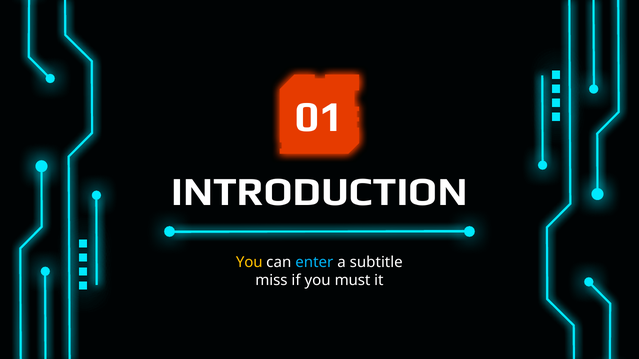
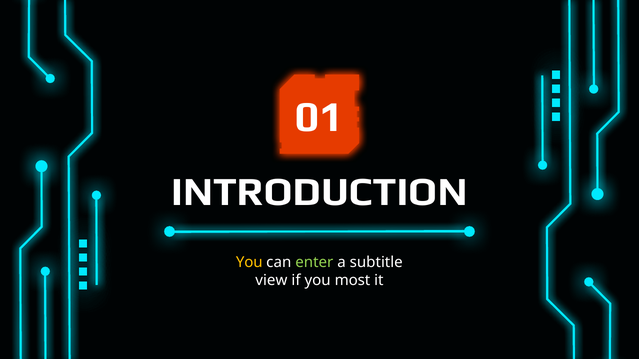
enter colour: light blue -> light green (314, 262)
miss: miss -> view (271, 281)
must: must -> most (352, 281)
